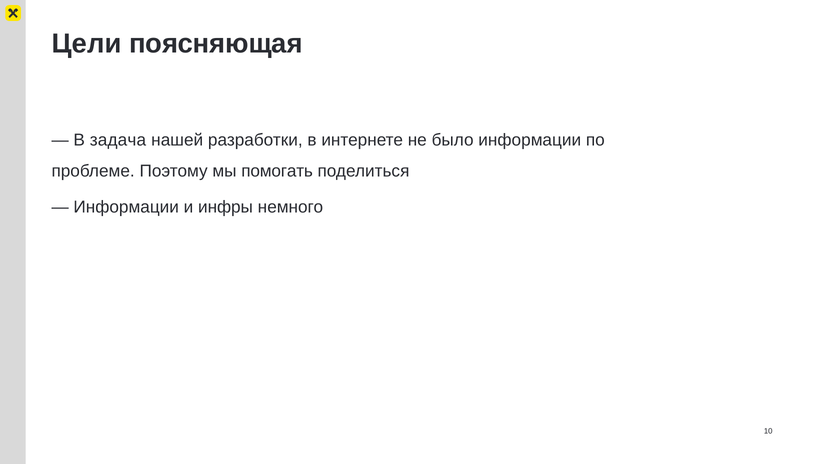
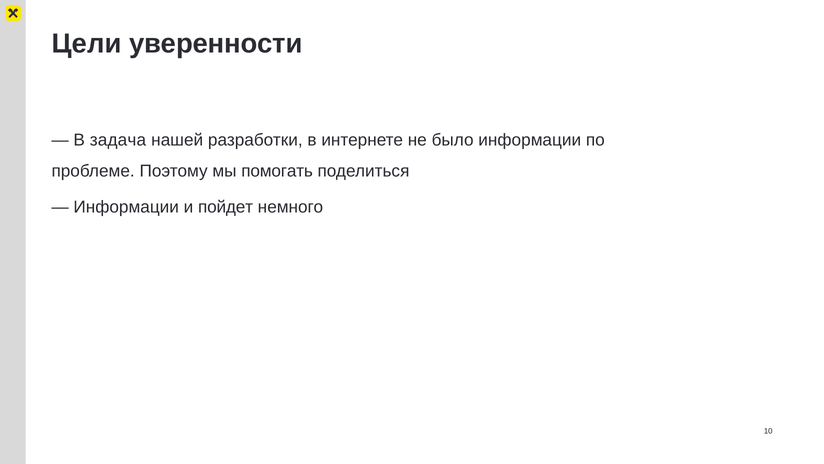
поясняющая: поясняющая -> уверенности (216, 44)
инфры: инфры -> пойдет (226, 207)
